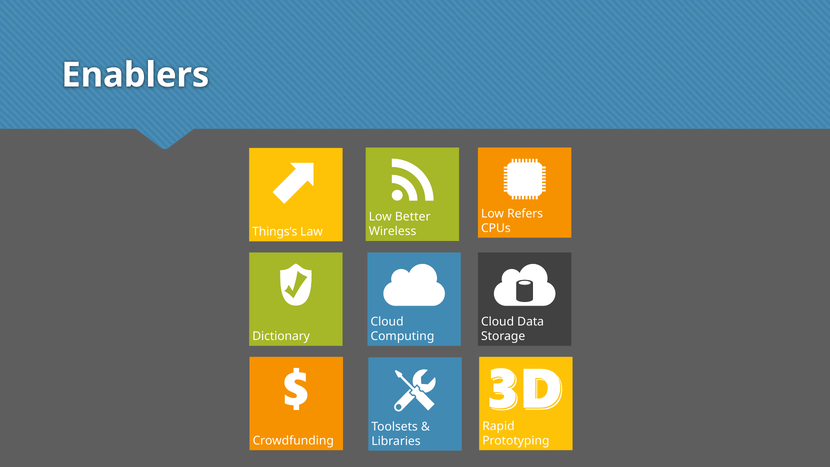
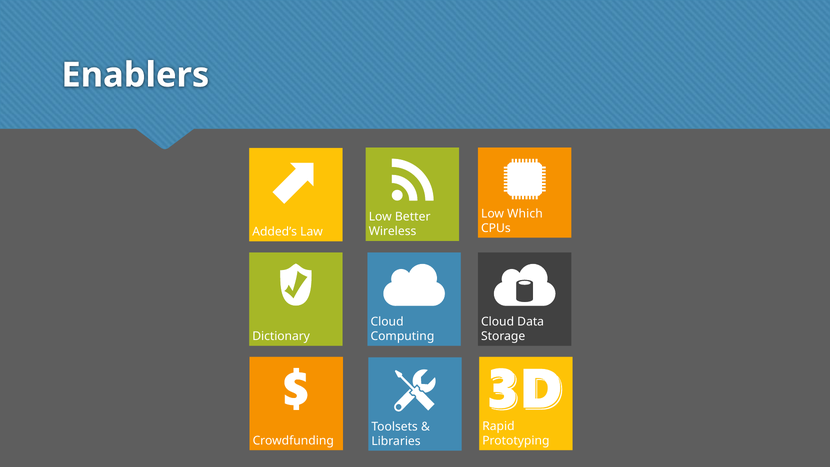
Refers: Refers -> Which (525, 214)
Things’s: Things’s -> Added’s (275, 232)
